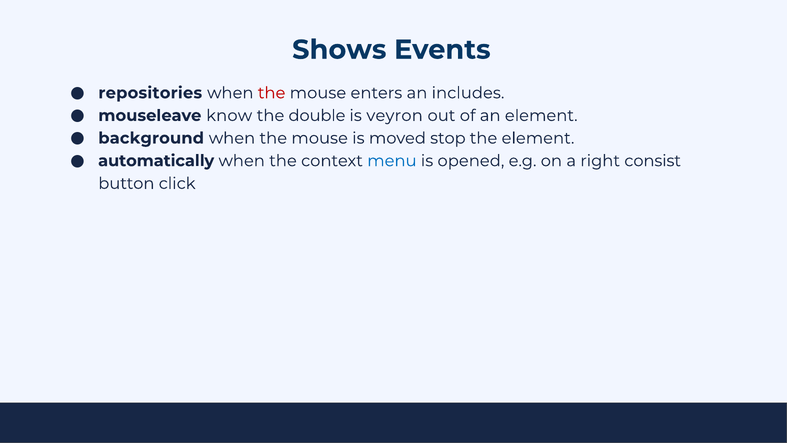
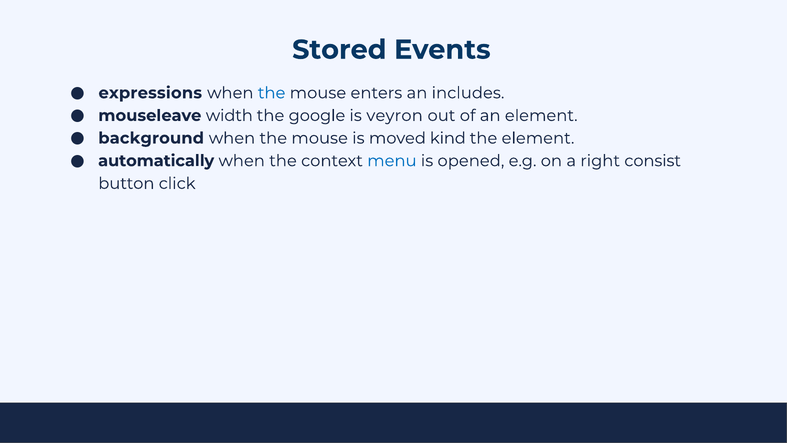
Shows: Shows -> Stored (339, 50)
repositories: repositories -> expressions (150, 93)
the colour: red -> blue (272, 93)
know: know -> width (229, 115)
double: double -> google (317, 115)
stop: stop -> kind (448, 138)
